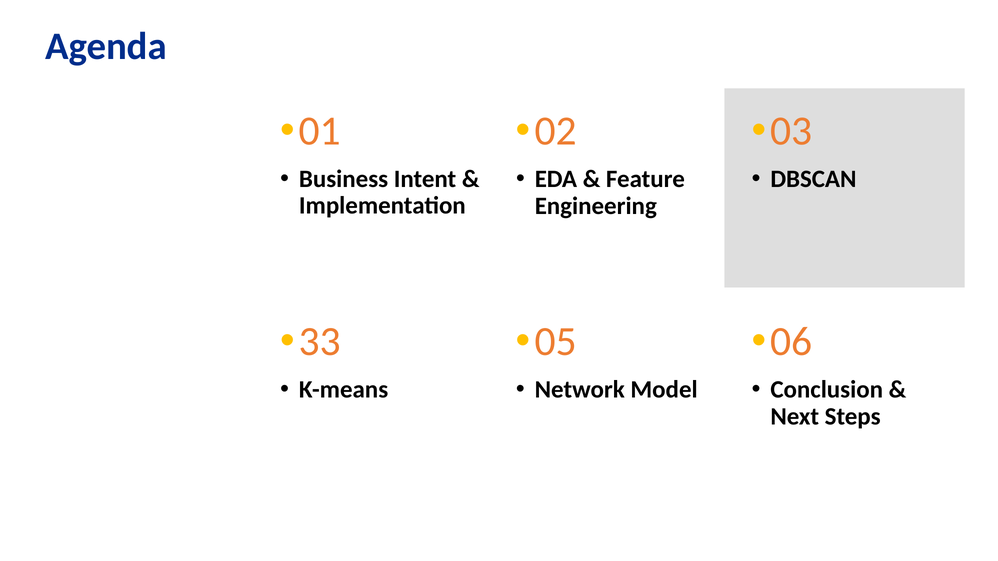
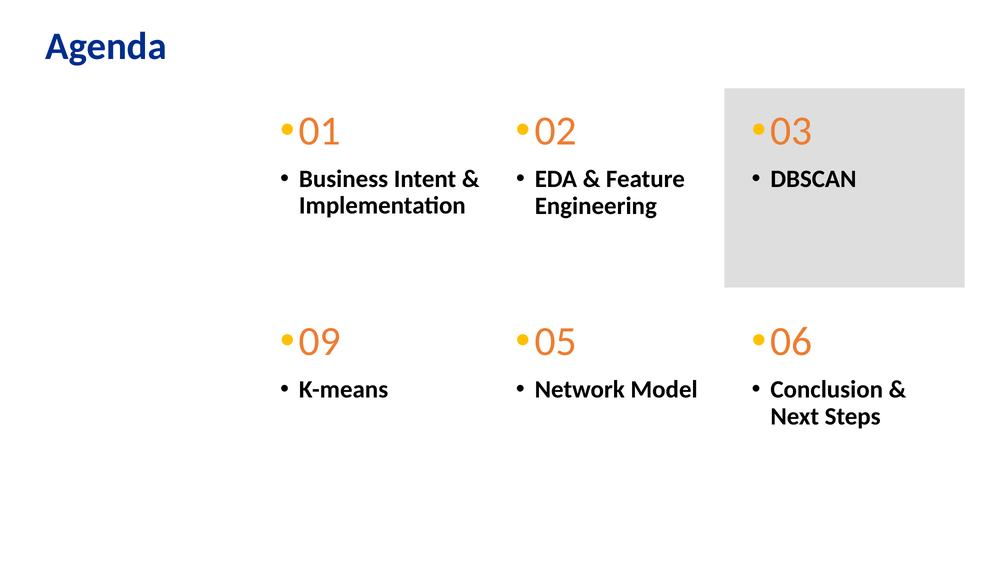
33: 33 -> 09 (320, 342)
